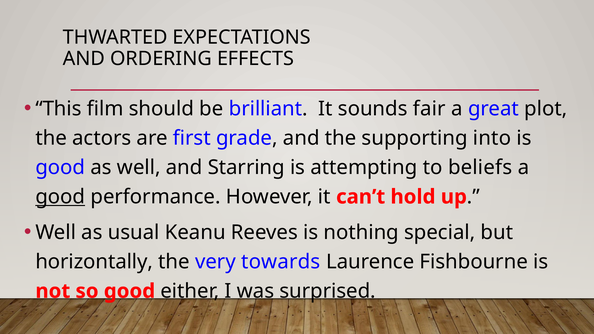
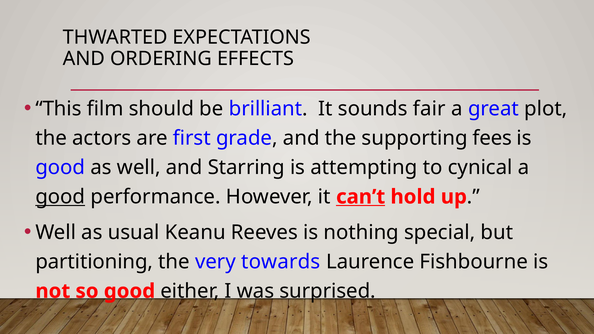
into: into -> fees (492, 138)
beliefs: beliefs -> cynical (480, 167)
can’t underline: none -> present (361, 197)
horizontally: horizontally -> partitioning (94, 262)
